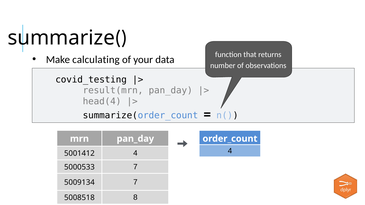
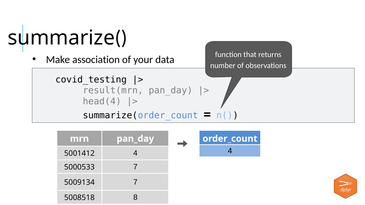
calculating: calculating -> association (96, 60)
